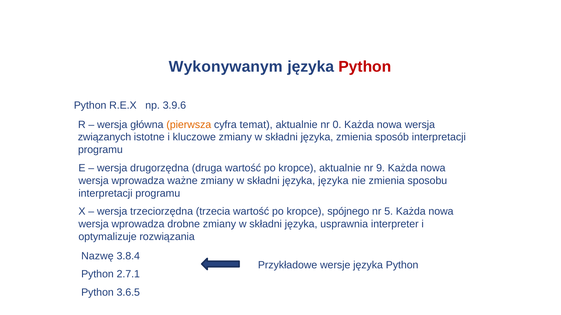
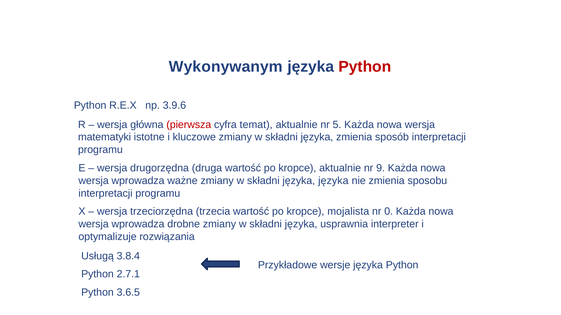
pierwsza colour: orange -> red (189, 125)
0: 0 -> 5 (337, 125)
związanych: związanych -> matematyki (105, 137)
spójnego: spójnego -> mojalista (348, 212)
5: 5 -> 0 (389, 212)
Nazwę: Nazwę -> Usługą (97, 257)
